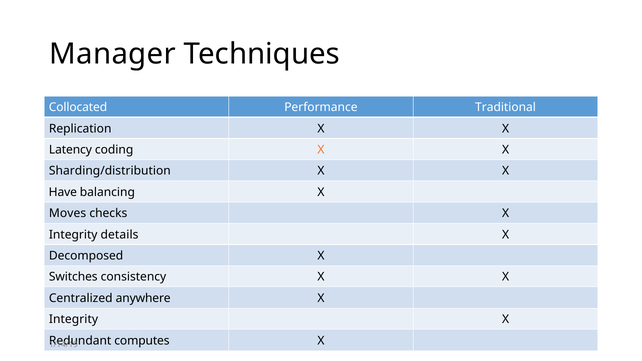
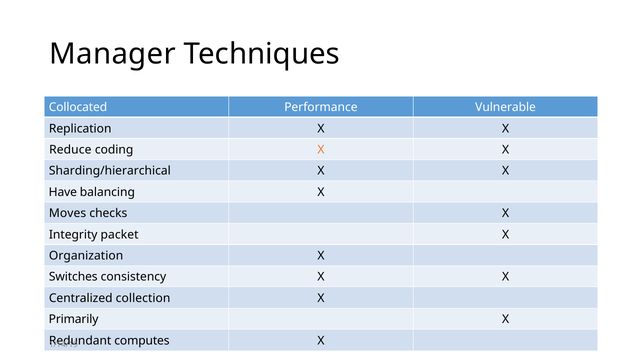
Traditional: Traditional -> Vulnerable (506, 107)
Latency: Latency -> Reduce (70, 150)
Sharding/distribution: Sharding/distribution -> Sharding/hierarchical (110, 171)
details: details -> packet (120, 235)
Decomposed: Decomposed -> Organization (86, 256)
anywhere: anywhere -> collection (143, 298)
Integrity: Integrity -> Primarily (74, 320)
